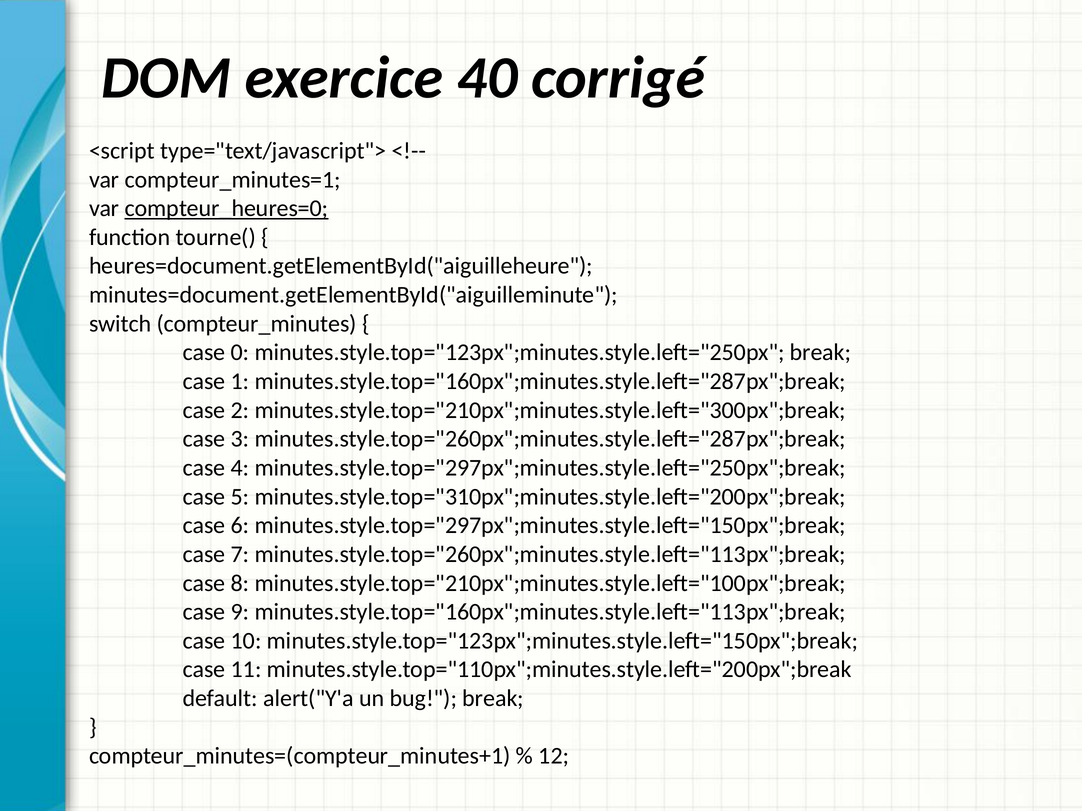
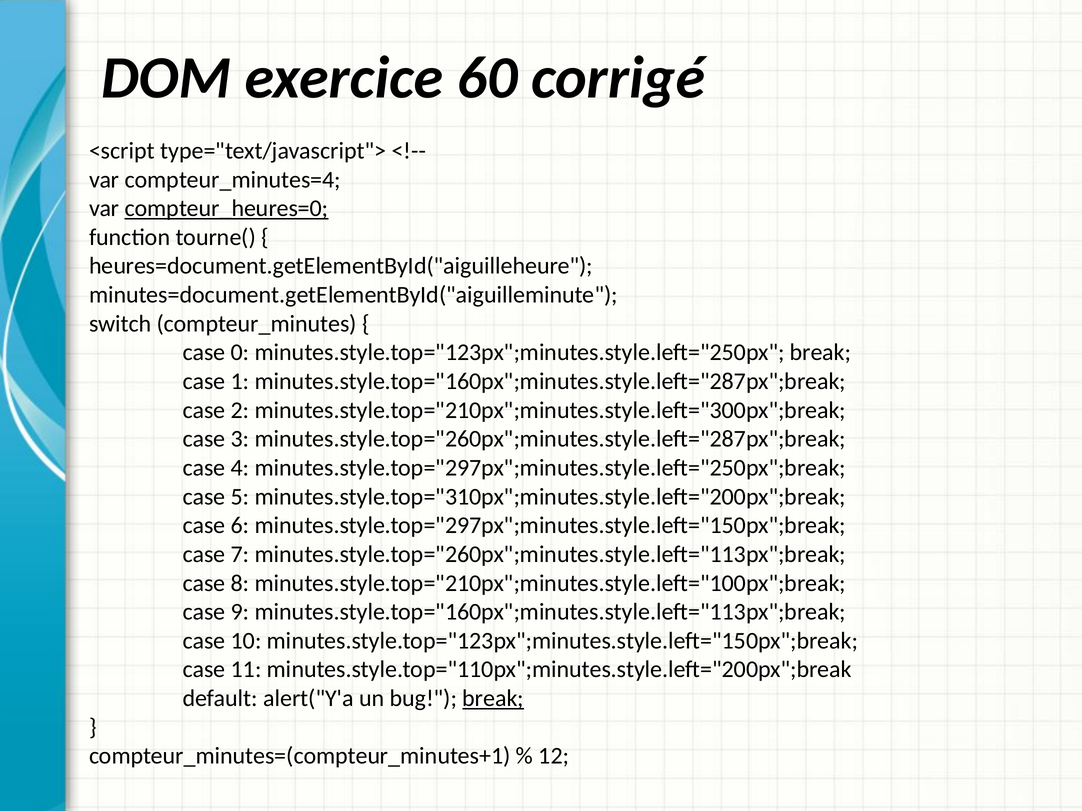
40: 40 -> 60 (487, 78)
compteur_minutes=1: compteur_minutes=1 -> compteur_minutes=4 (233, 180)
break underline: none -> present (493, 699)
